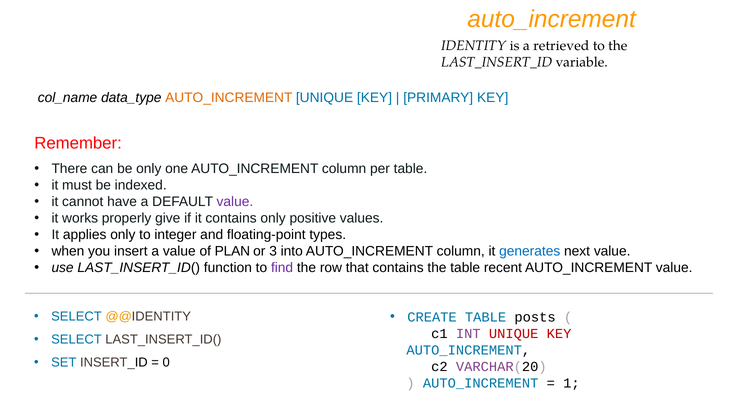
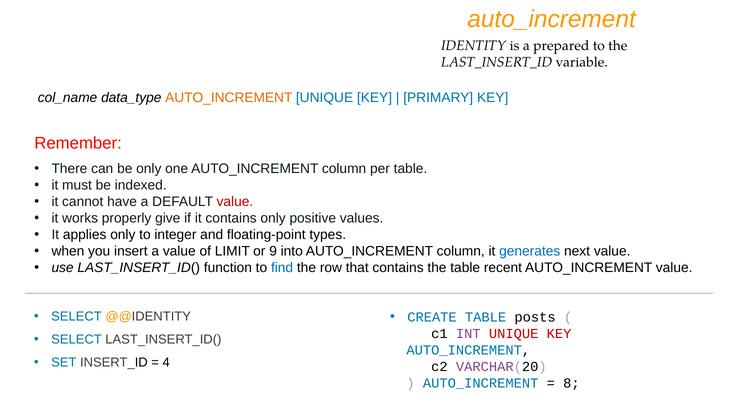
retrieved: retrieved -> prepared (561, 46)
value colour: purple -> red (235, 201)
PLAN: PLAN -> LIMIT (232, 251)
3: 3 -> 9 (273, 251)
find colour: purple -> blue (282, 267)
0: 0 -> 4 (166, 362)
1: 1 -> 8 (571, 383)
